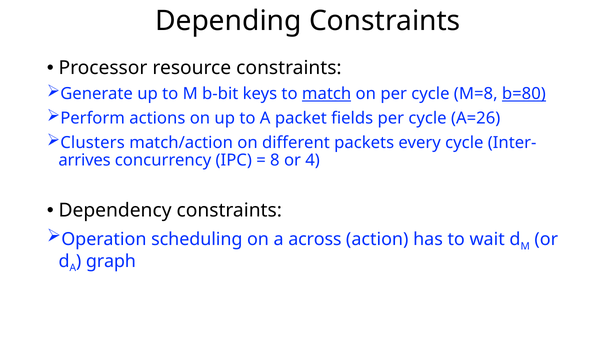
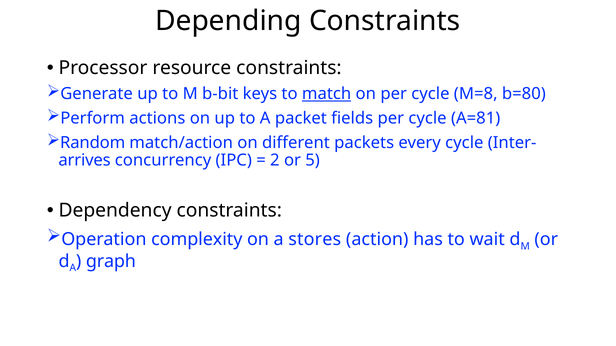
b=80 underline: present -> none (524, 94)
A=26: A=26 -> A=81 (476, 118)
Clusters: Clusters -> Random (93, 143)
8: 8 -> 2 (275, 161)
4: 4 -> 5 (313, 161)
scheduling: scheduling -> complexity (197, 240)
across: across -> stores (315, 240)
